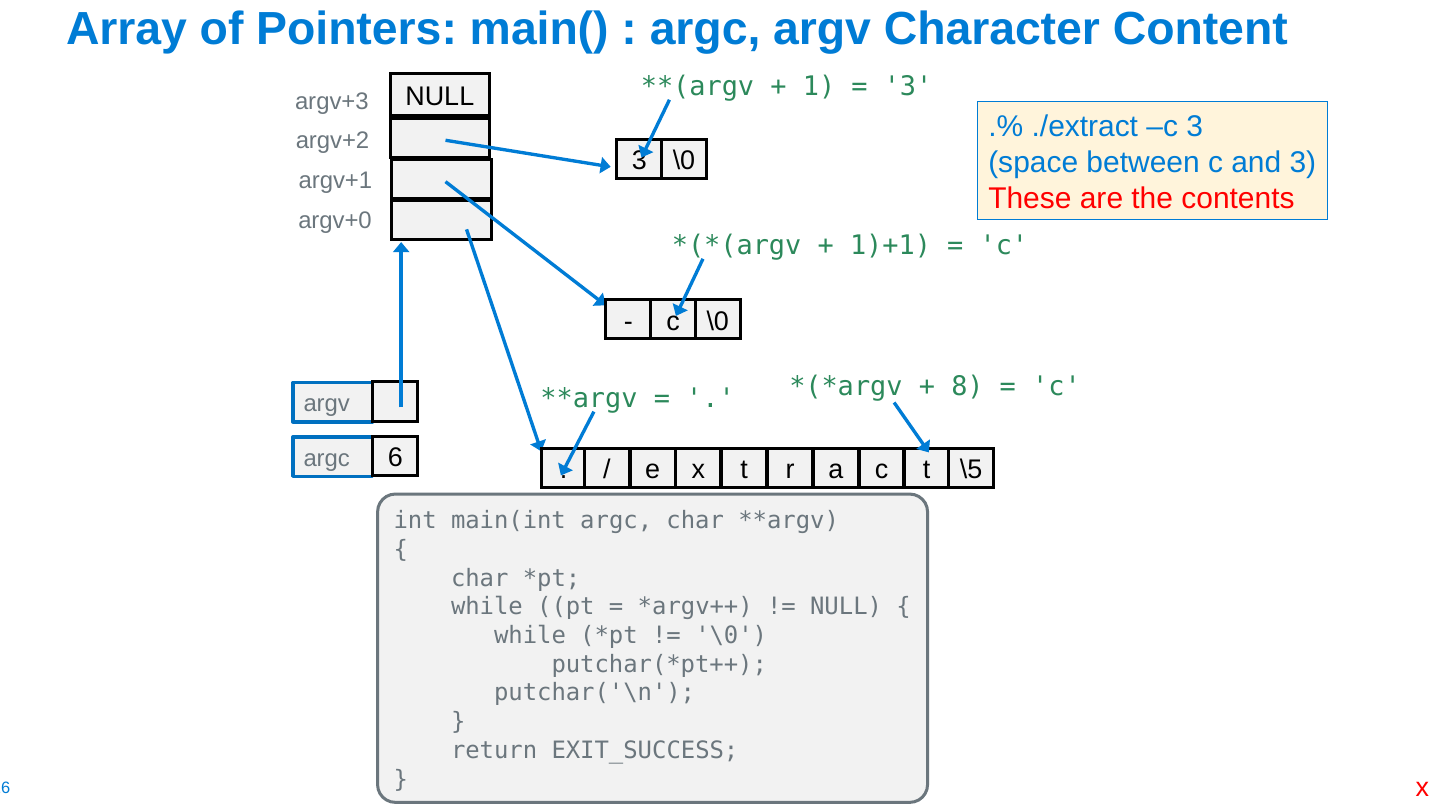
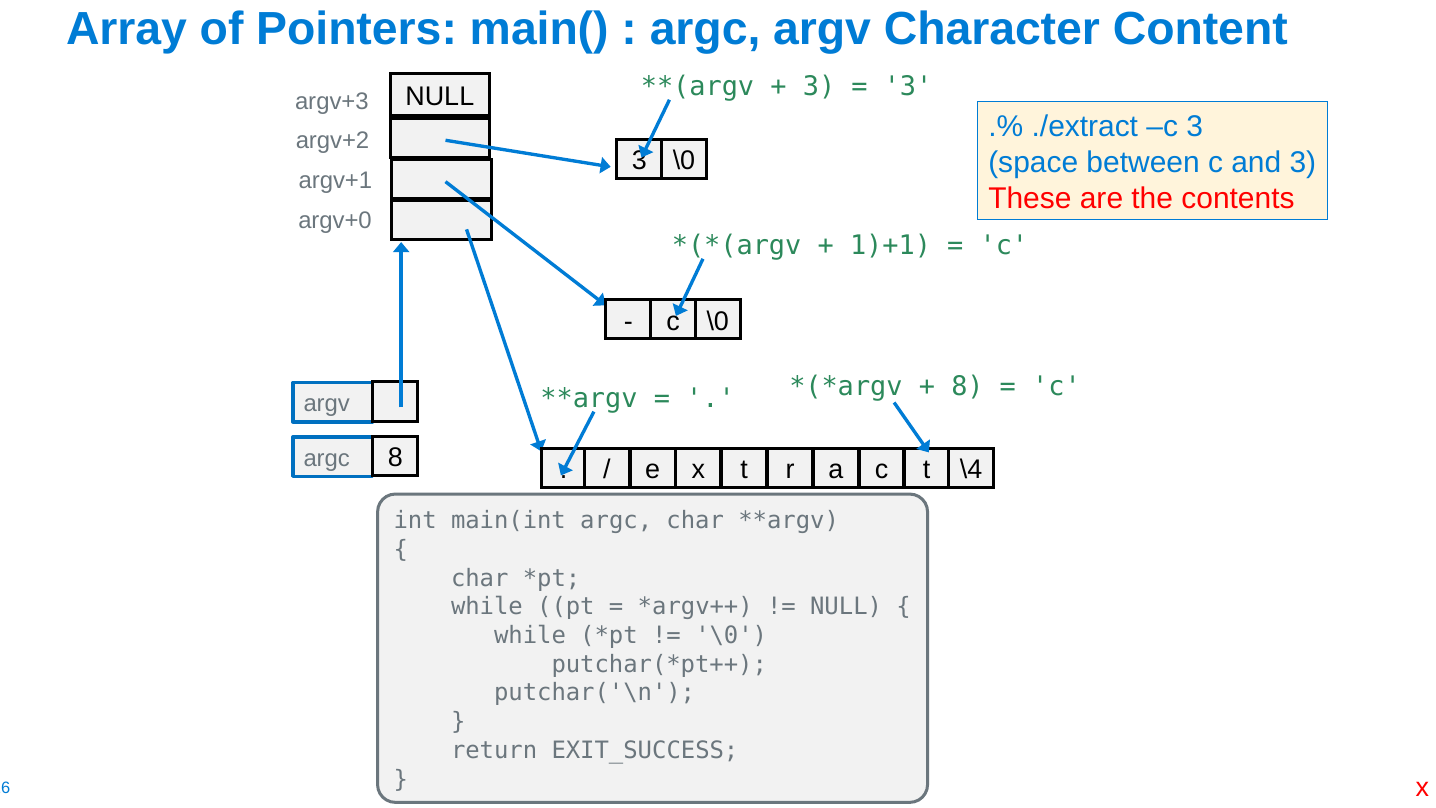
1: 1 -> 3 (819, 86)
argc 6: 6 -> 8 (395, 458)
\5: \5 -> \4 (971, 469)
